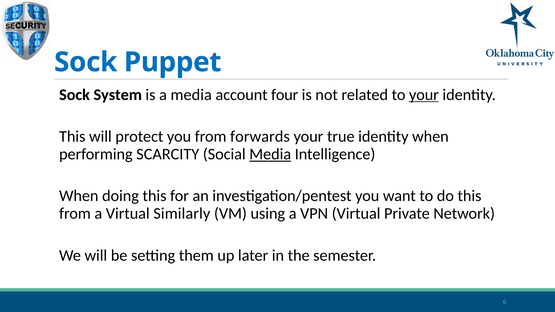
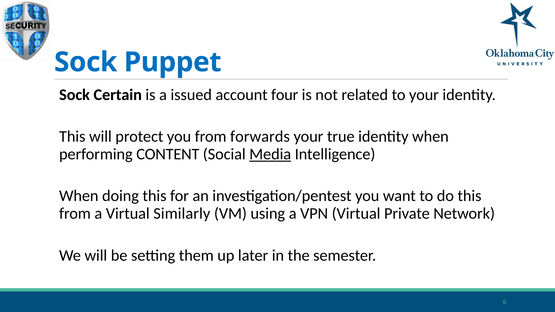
System: System -> Certain (118, 95)
a media: media -> issued (191, 95)
your underline: present -> none (424, 95)
SCARCITY: SCARCITY -> CONTENT (168, 154)
